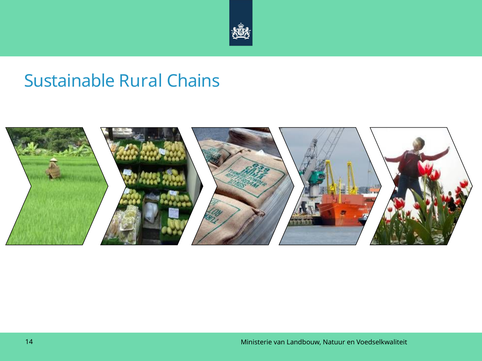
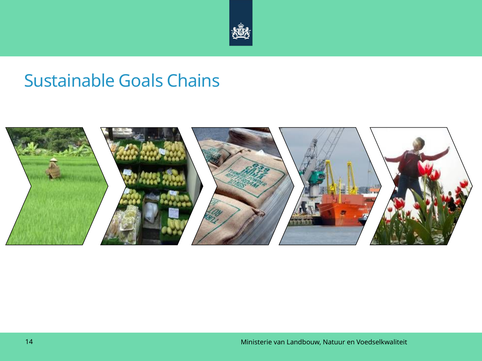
Rural: Rural -> Goals (141, 81)
